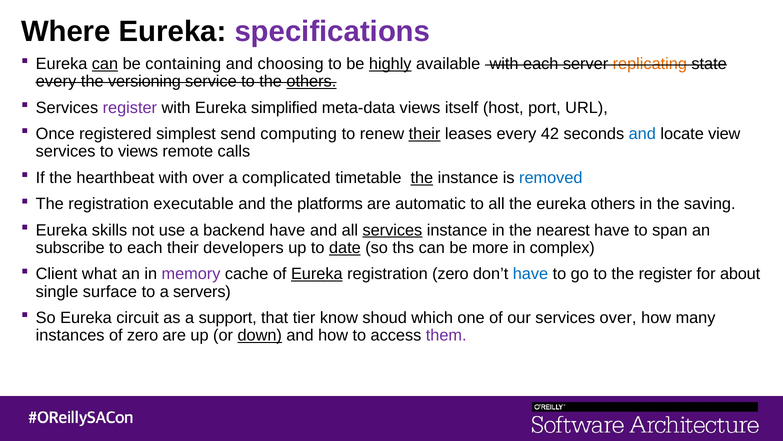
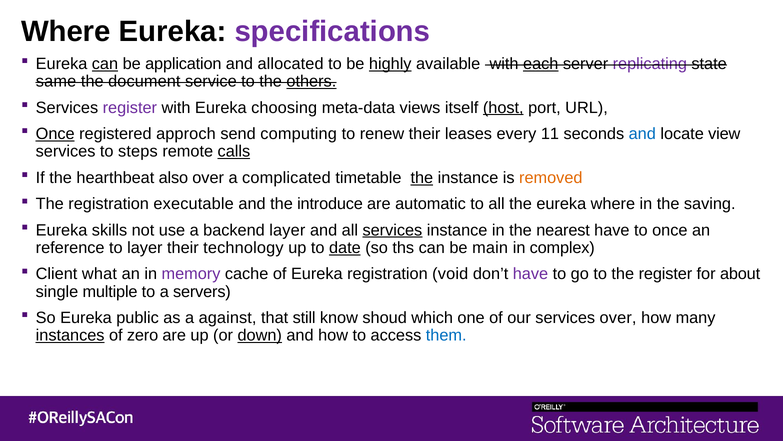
containing: containing -> application (183, 64)
choosing: choosing -> allocated (291, 64)
each underline: none -> present (541, 64)
replicating colour: orange -> purple (650, 64)
every: every -> same (56, 81)
versioning: versioning -> document (144, 81)
simplified: simplified -> choosing (284, 108)
host underline: none -> present (503, 108)
Once underline: none -> present (55, 134)
simplest: simplest -> approch (186, 134)
their underline: present -> none (425, 134)
42: 42 -> 11 (550, 134)
to views: views -> steps (138, 151)
calls underline: none -> present (234, 151)
hearthbeat with: with -> also (173, 178)
removed colour: blue -> orange (551, 178)
platforms: platforms -> introduce (330, 204)
eureka others: others -> where (613, 204)
backend have: have -> layer (287, 230)
to span: span -> once (670, 230)
subscribe: subscribe -> reference (70, 248)
to each: each -> layer (145, 248)
developers: developers -> technology (243, 248)
more: more -> main (490, 248)
Eureka underline: present -> none (317, 274)
registration zero: zero -> void (450, 274)
have colour: blue -> purple (530, 274)
surface: surface -> multiple (110, 291)
circuit: circuit -> public (138, 318)
support: support -> against (228, 318)
tier: tier -> still (304, 318)
instances underline: none -> present (70, 335)
them colour: purple -> blue (446, 335)
